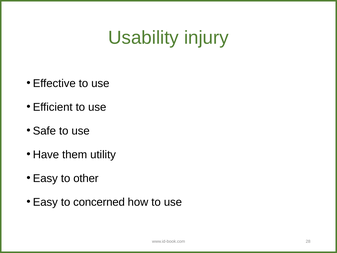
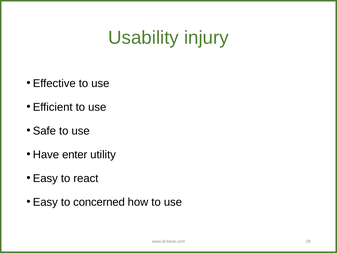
them: them -> enter (75, 154)
other: other -> react (86, 178)
